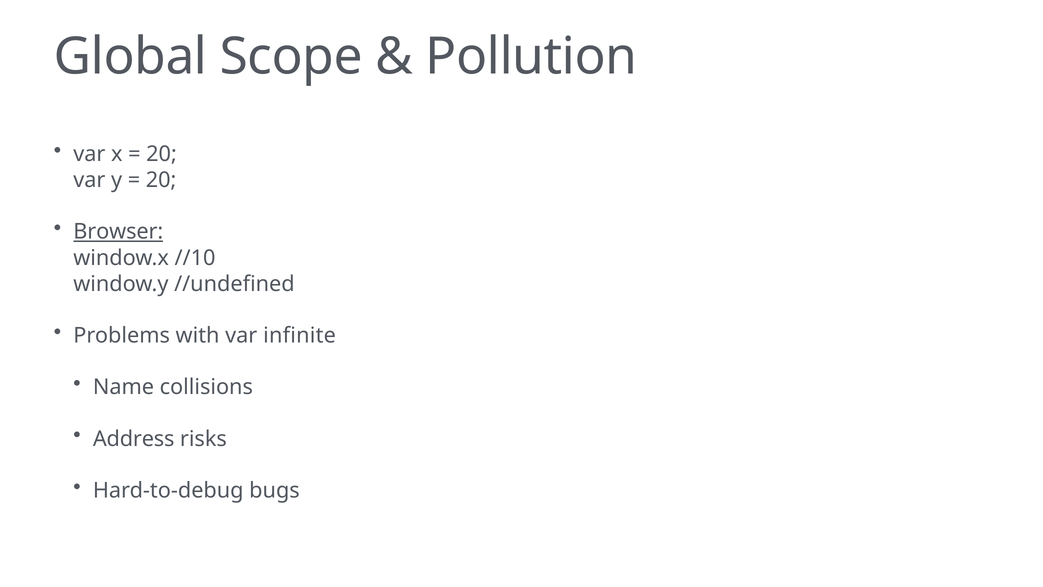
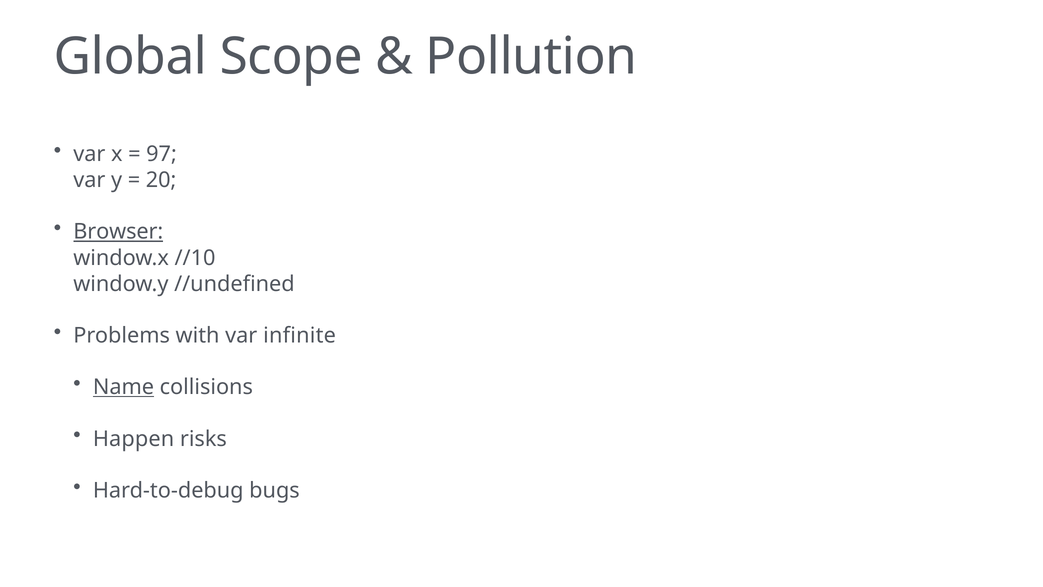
20: 20 -> 97 (162, 154)
Name underline: none -> present (123, 387)
Address: Address -> Happen (134, 439)
